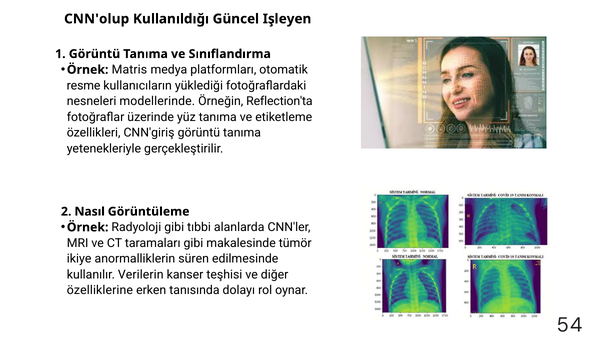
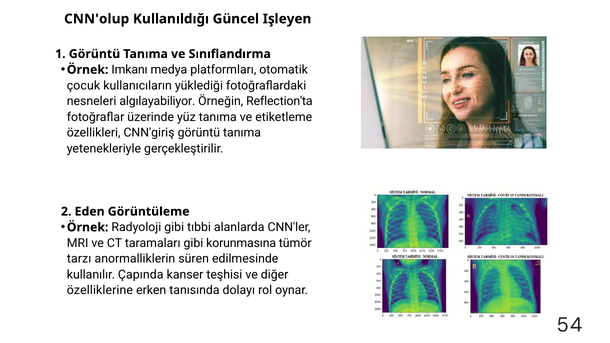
Matris: Matris -> Imkanı (130, 70)
resme: resme -> çocuk (83, 86)
modellerinde: modellerinde -> algılayabiliyor (157, 101)
Nasıl: Nasıl -> Eden (90, 212)
makalesinde: makalesinde -> korunmasına (241, 243)
ikiye: ikiye -> tarzı (79, 259)
Verilerin: Verilerin -> Çapında (141, 275)
